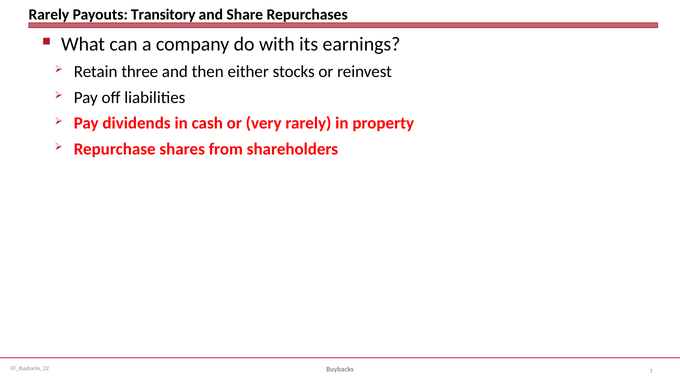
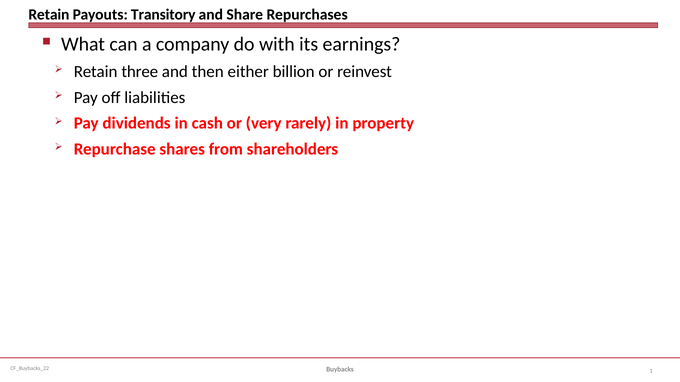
Rarely: Rarely -> Retain (49, 14)
stocks: stocks -> billion (294, 72)
